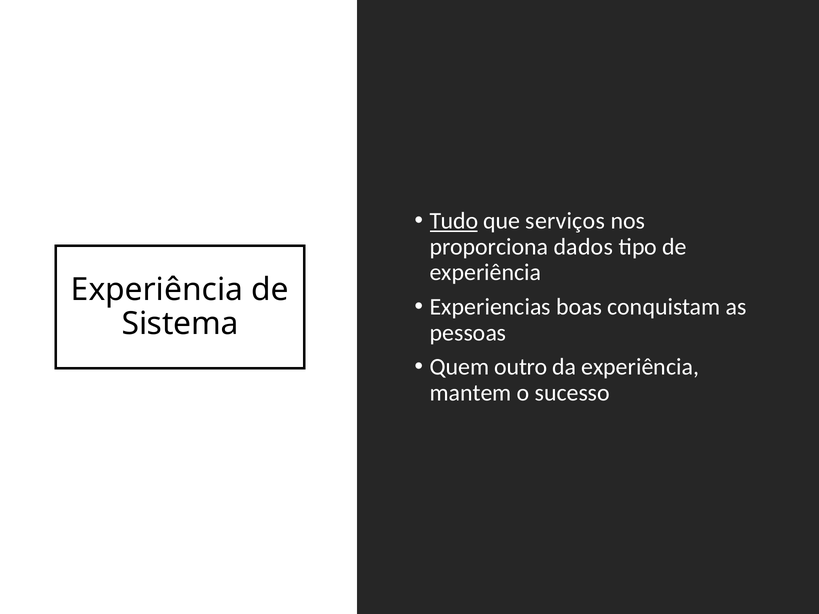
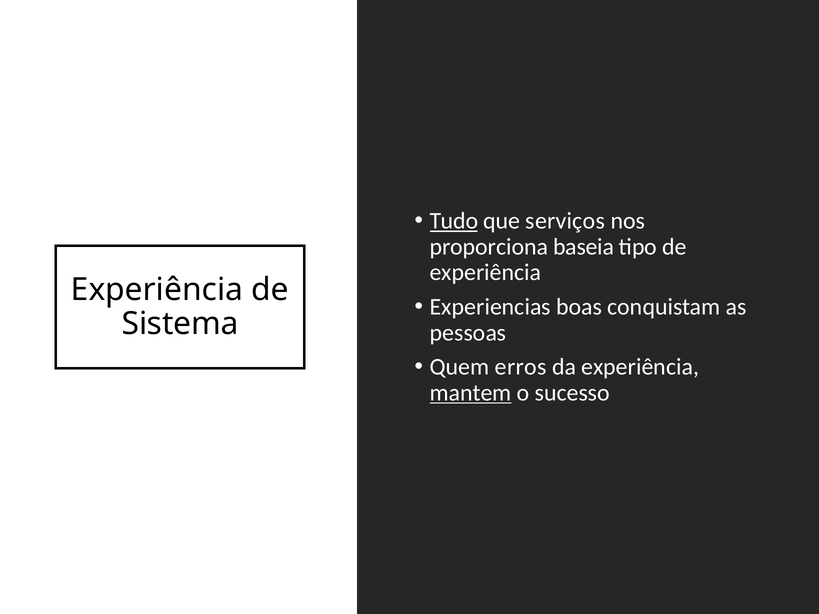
dados: dados -> baseia (583, 247)
outro: outro -> erros (521, 367)
mantem underline: none -> present (471, 393)
